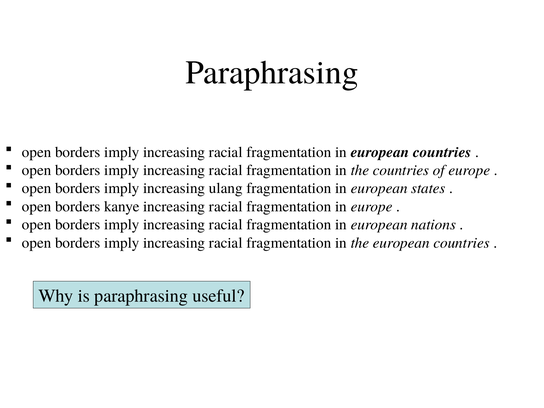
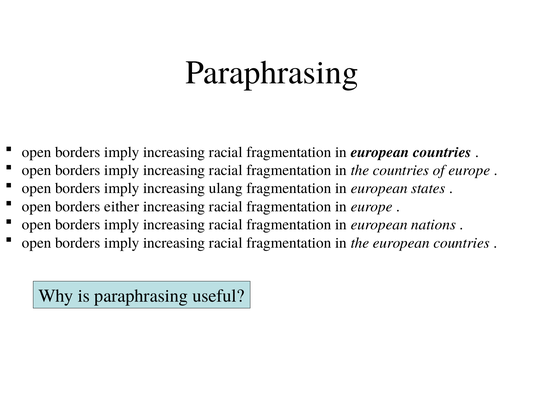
kanye: kanye -> either (122, 206)
